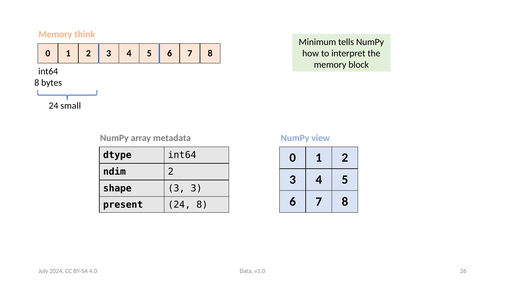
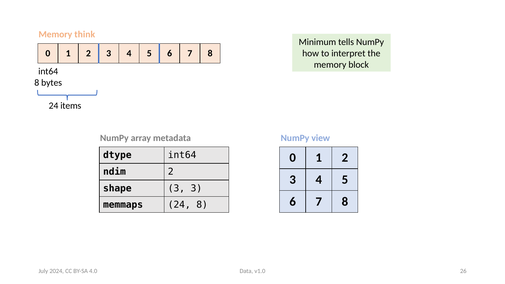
small: small -> items (71, 106)
present: present -> memmaps (123, 205)
